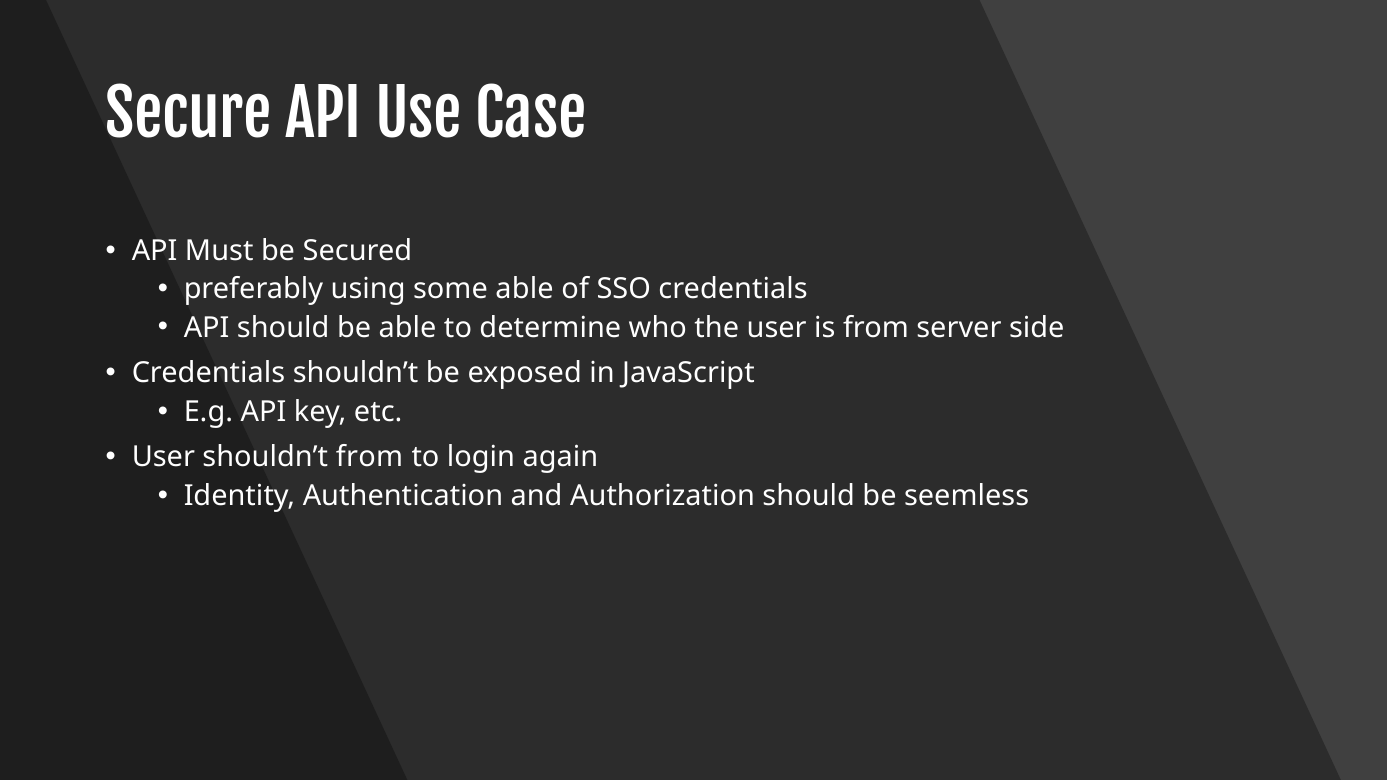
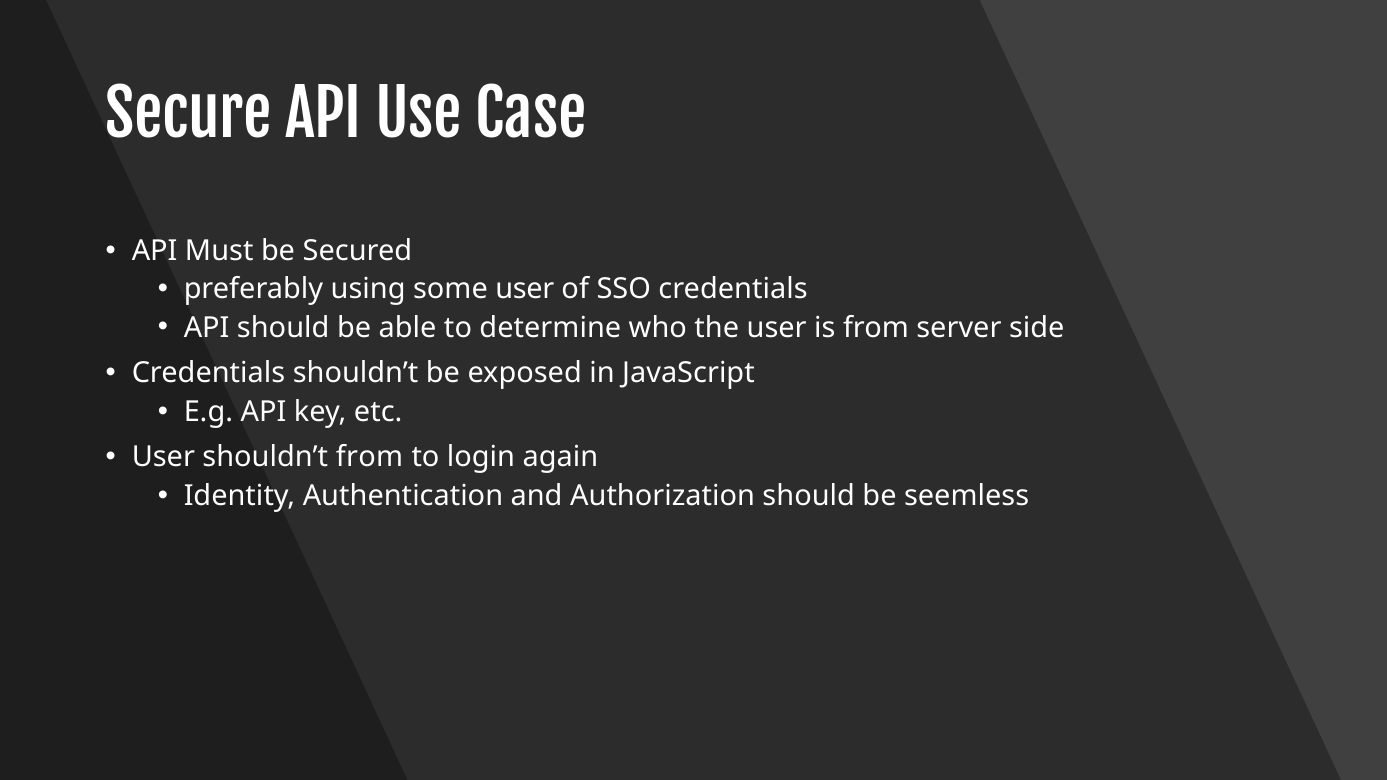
some able: able -> user (525, 289)
